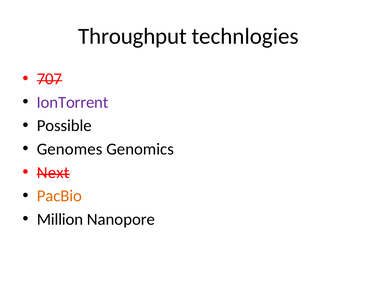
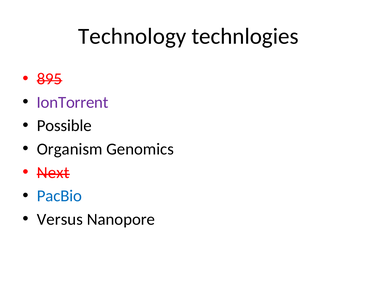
Throughput: Throughput -> Technology (132, 36)
707: 707 -> 895 (49, 79)
Genomes: Genomes -> Organism (70, 149)
PacBio colour: orange -> blue (59, 196)
Million: Million -> Versus (60, 220)
